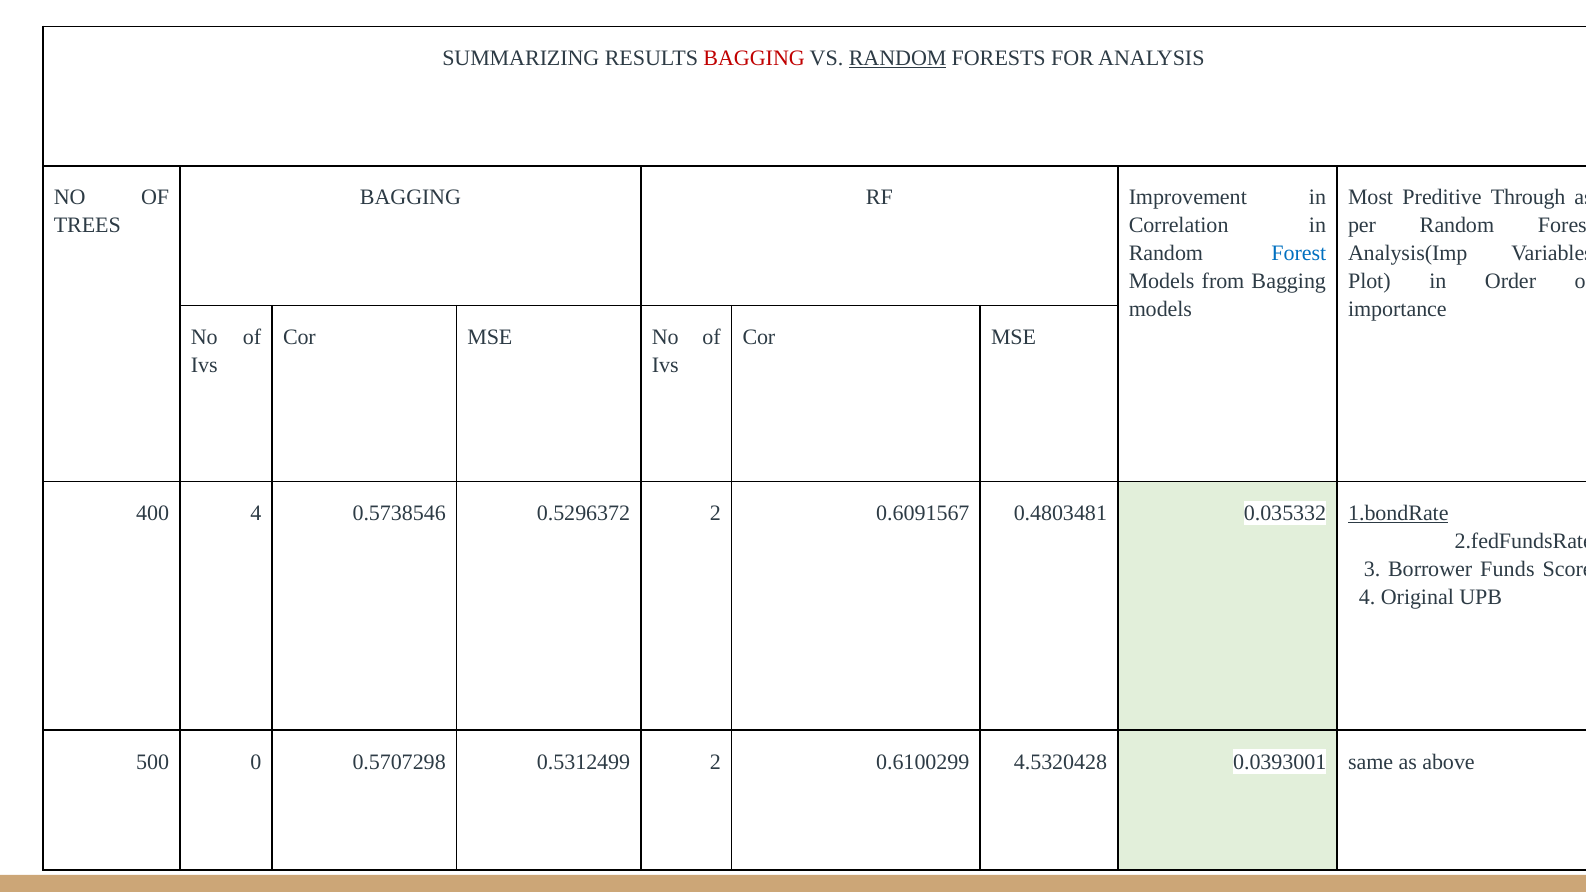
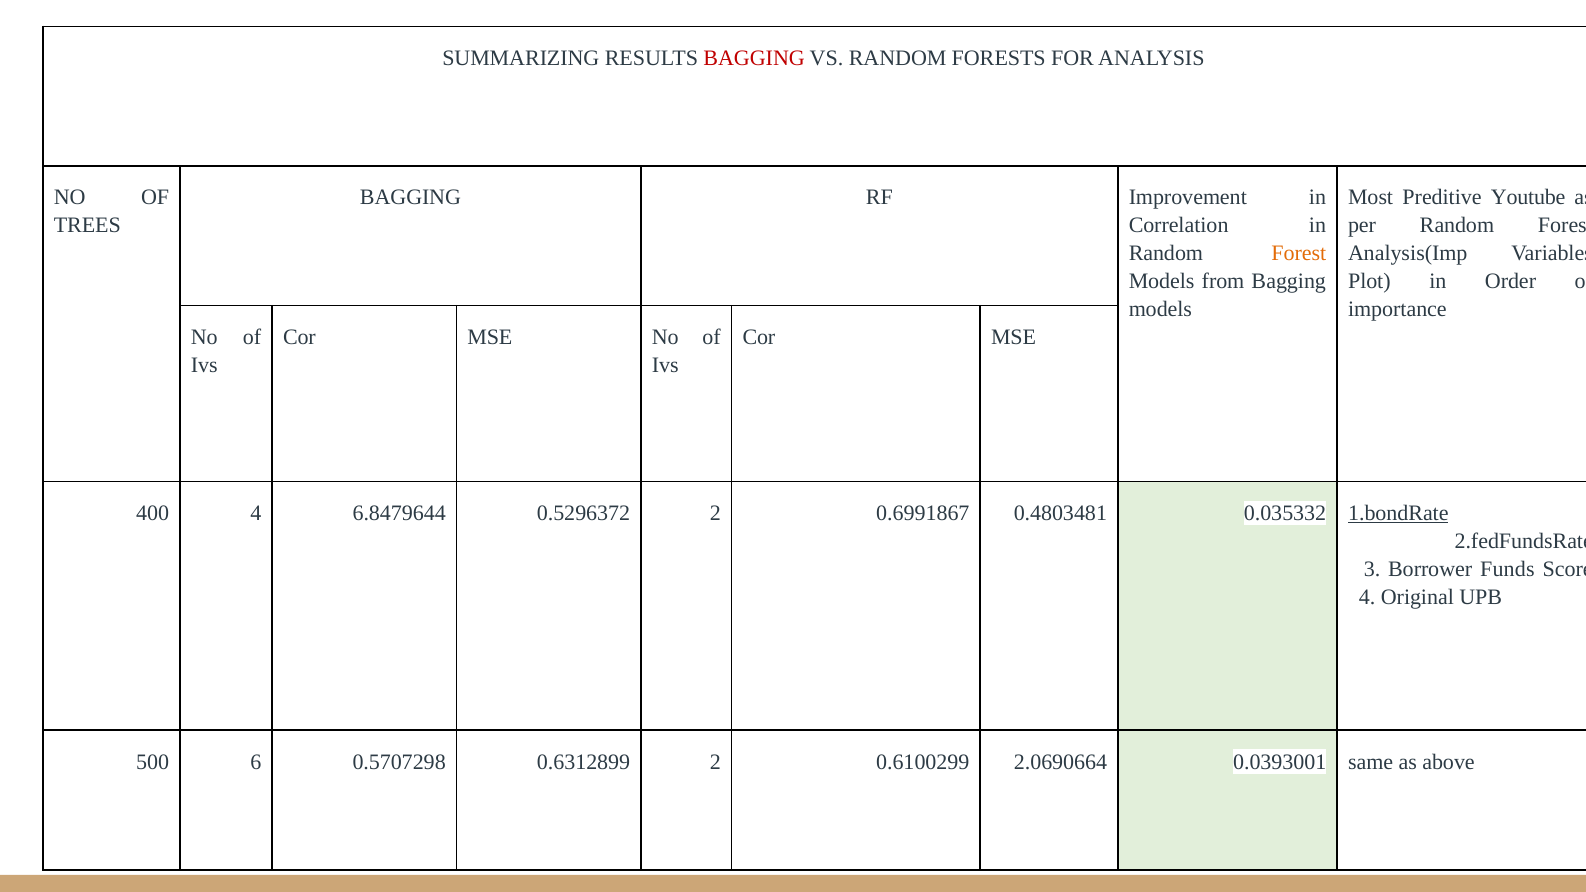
RANDOM underline: present -> none (898, 58)
Through: Through -> Youtube (1528, 198)
Forest colour: blue -> orange (1299, 254)
0.5738546: 0.5738546 -> 6.8479644 (399, 513)
0.6091567: 0.6091567 -> 0.6991867 (923, 513)
0: 0 -> 6 (256, 762)
0.5312499: 0.5312499 -> 0.6312899 (584, 762)
4.5320428: 4.5320428 -> 2.0690664 (1060, 762)
